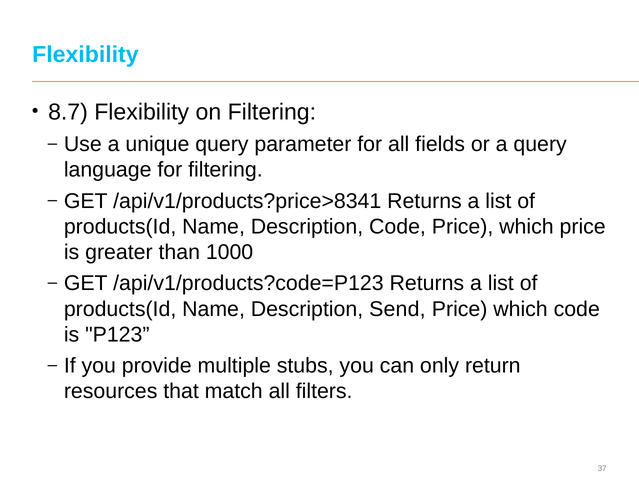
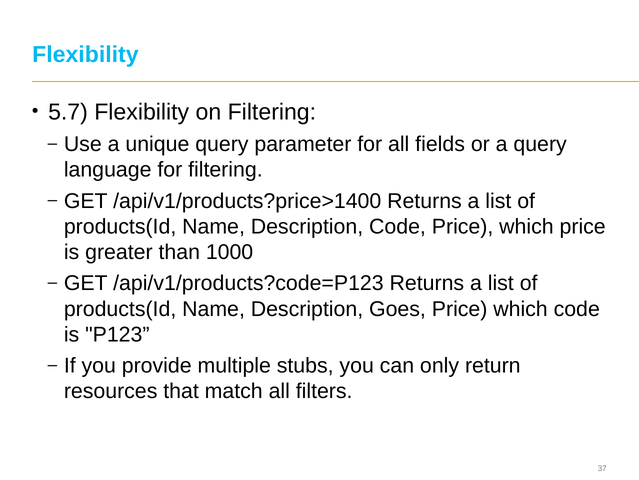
8.7: 8.7 -> 5.7 (68, 112)
/api/v1/products?price>8341: /api/v1/products?price>8341 -> /api/v1/products?price>1400 (247, 201)
Send: Send -> Goes (397, 308)
